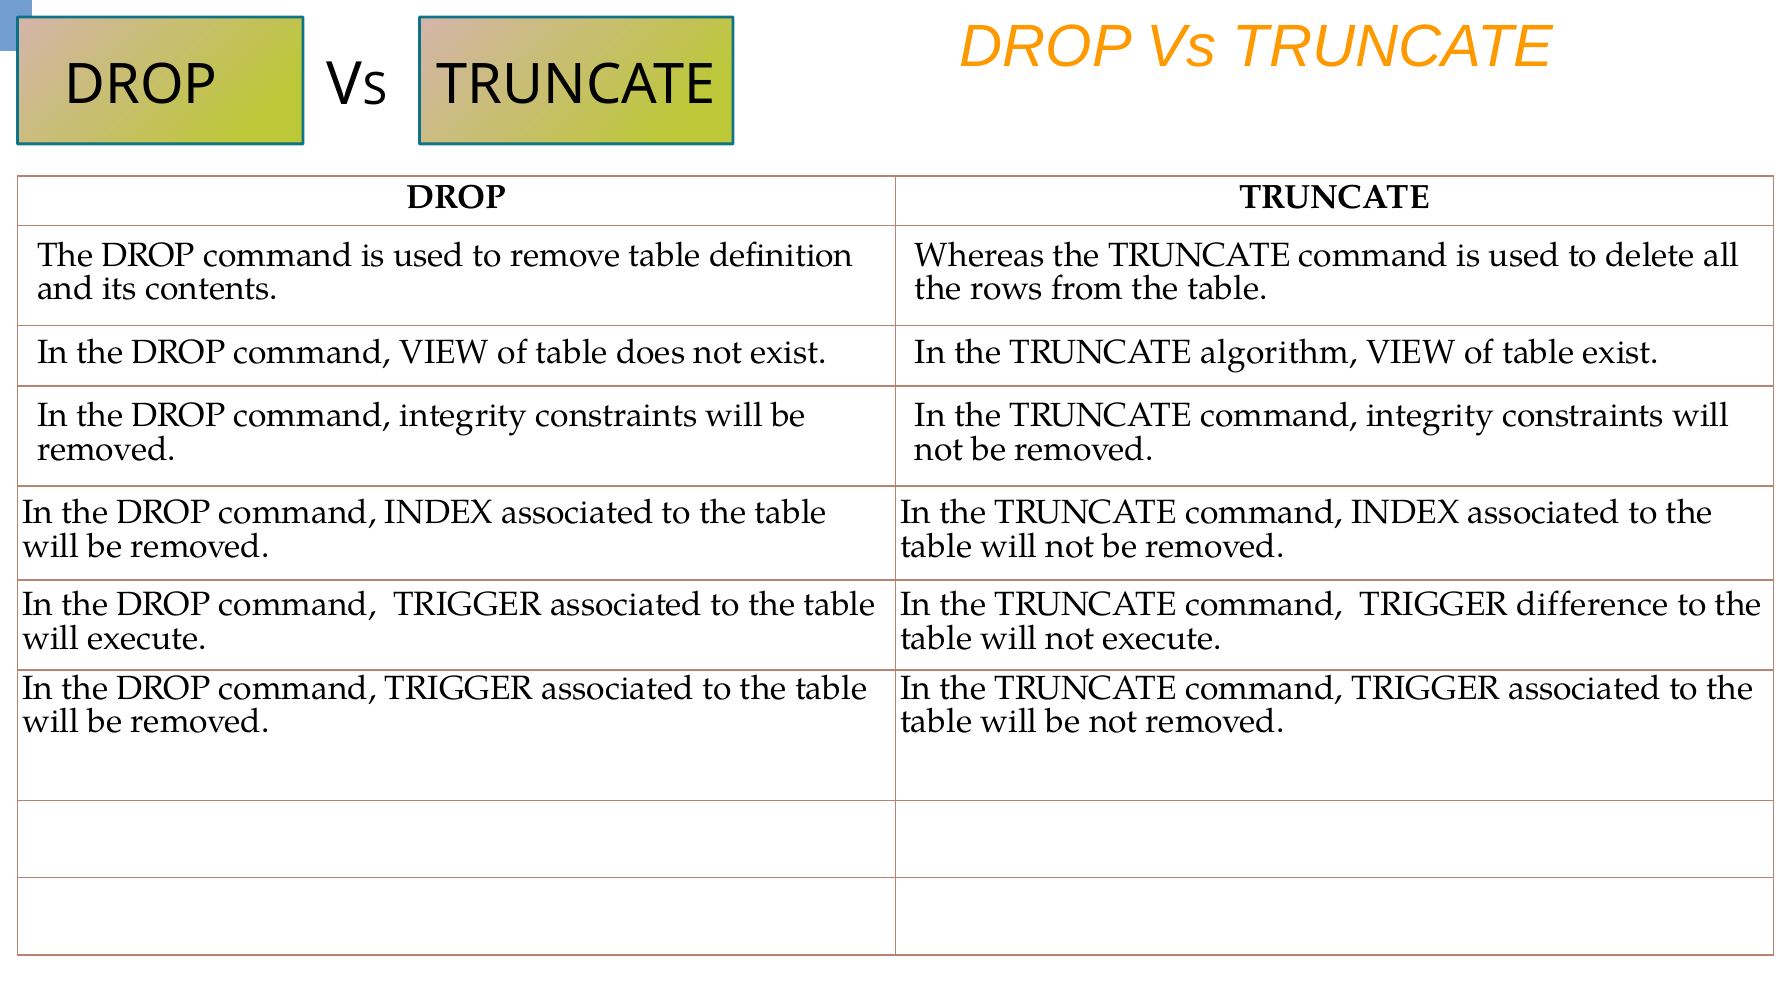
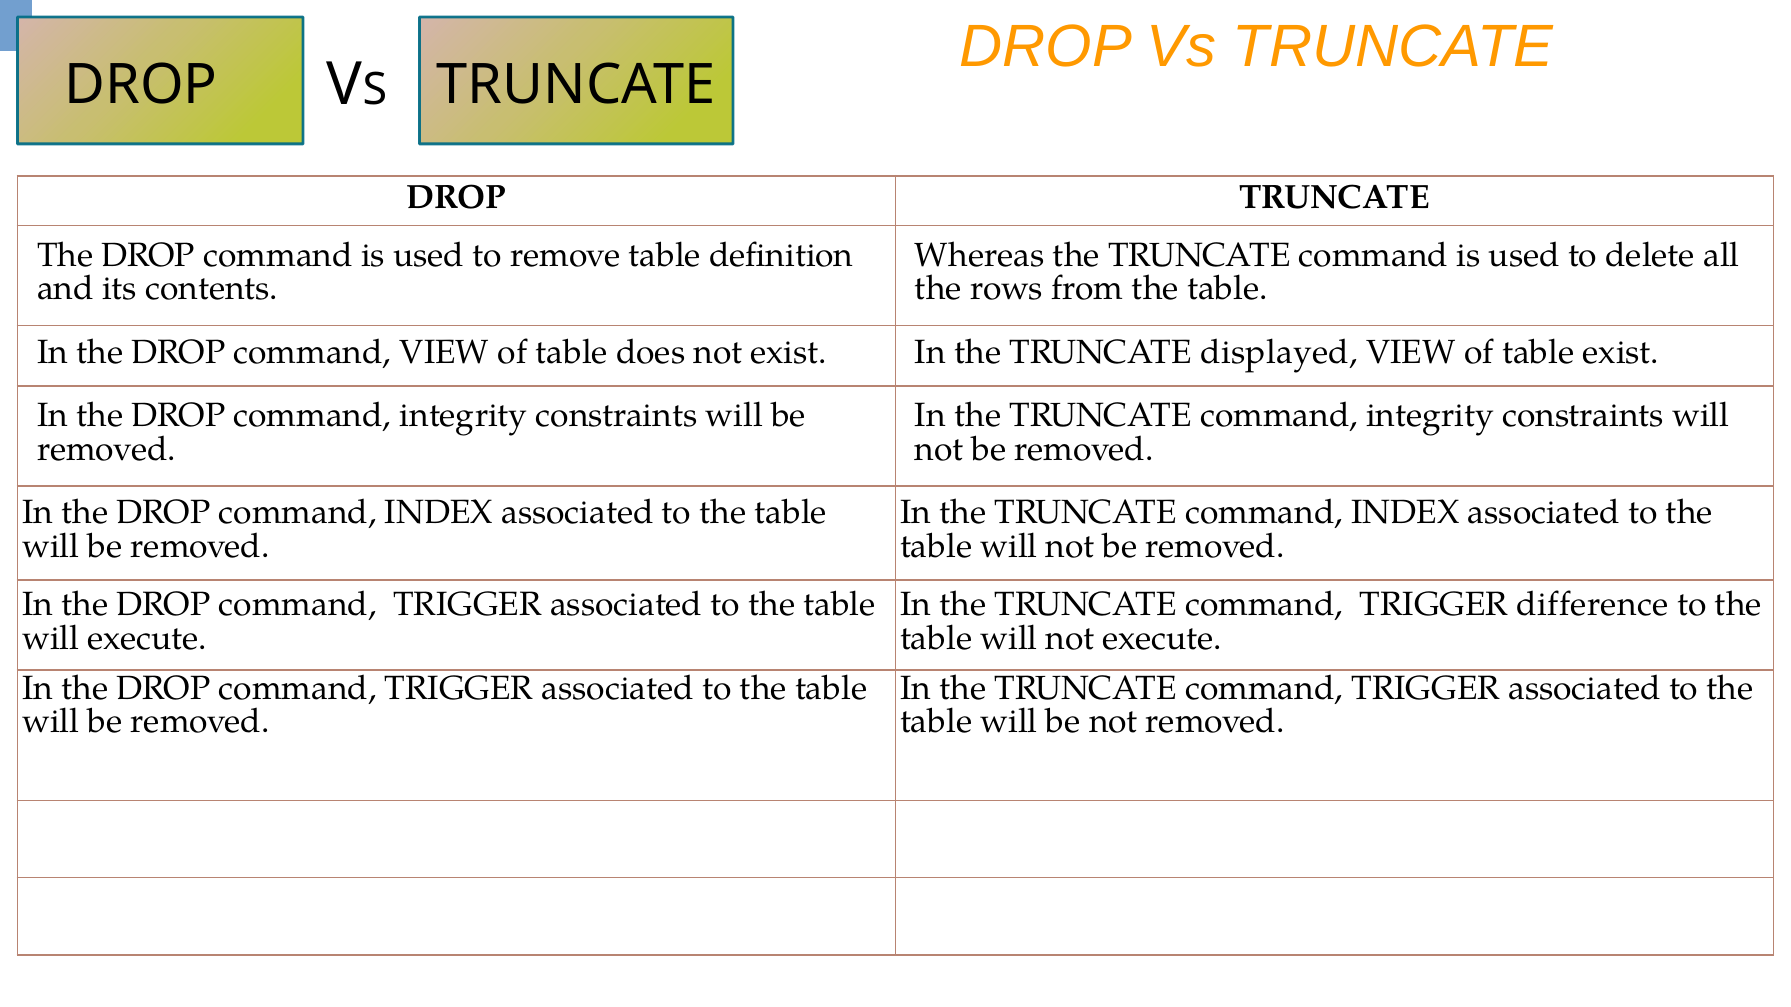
algorithm: algorithm -> displayed (1279, 352)
